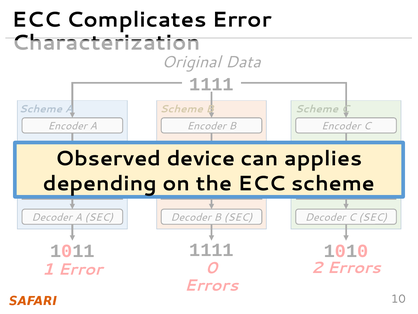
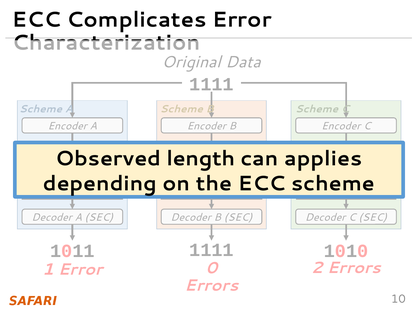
device: device -> length (201, 158)
